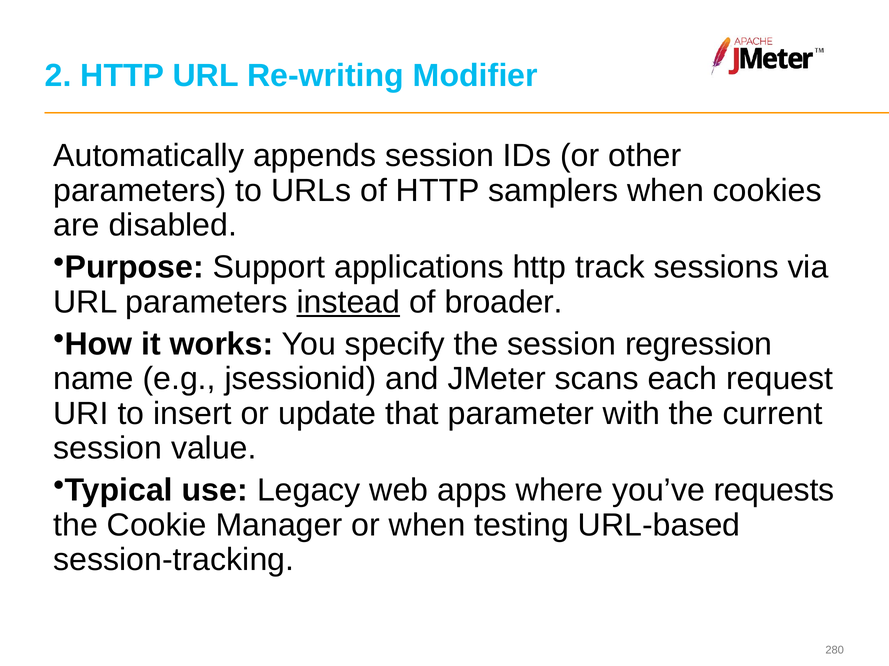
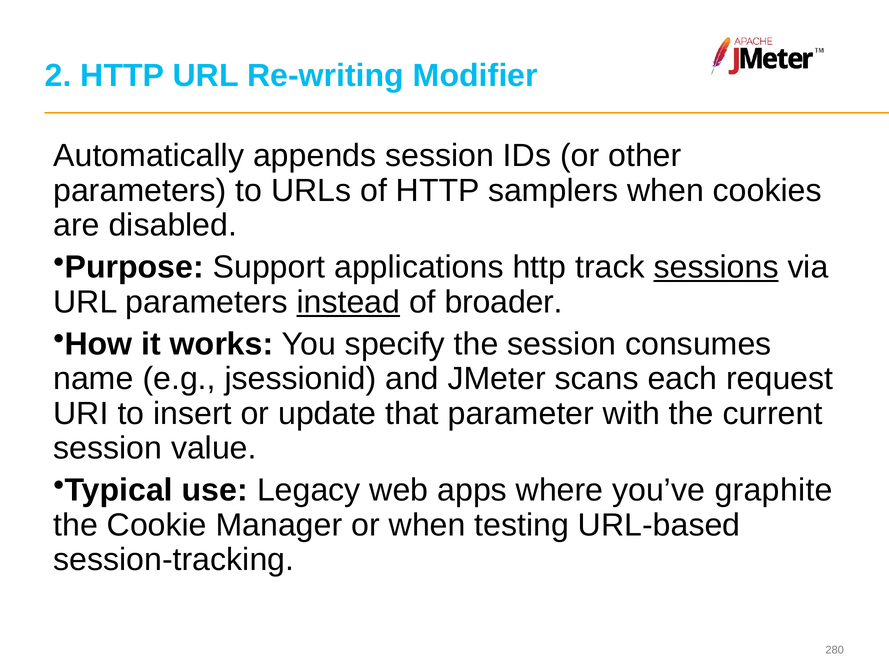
sessions underline: none -> present (716, 268)
regression: regression -> consumes (698, 345)
requests: requests -> graphite (774, 491)
